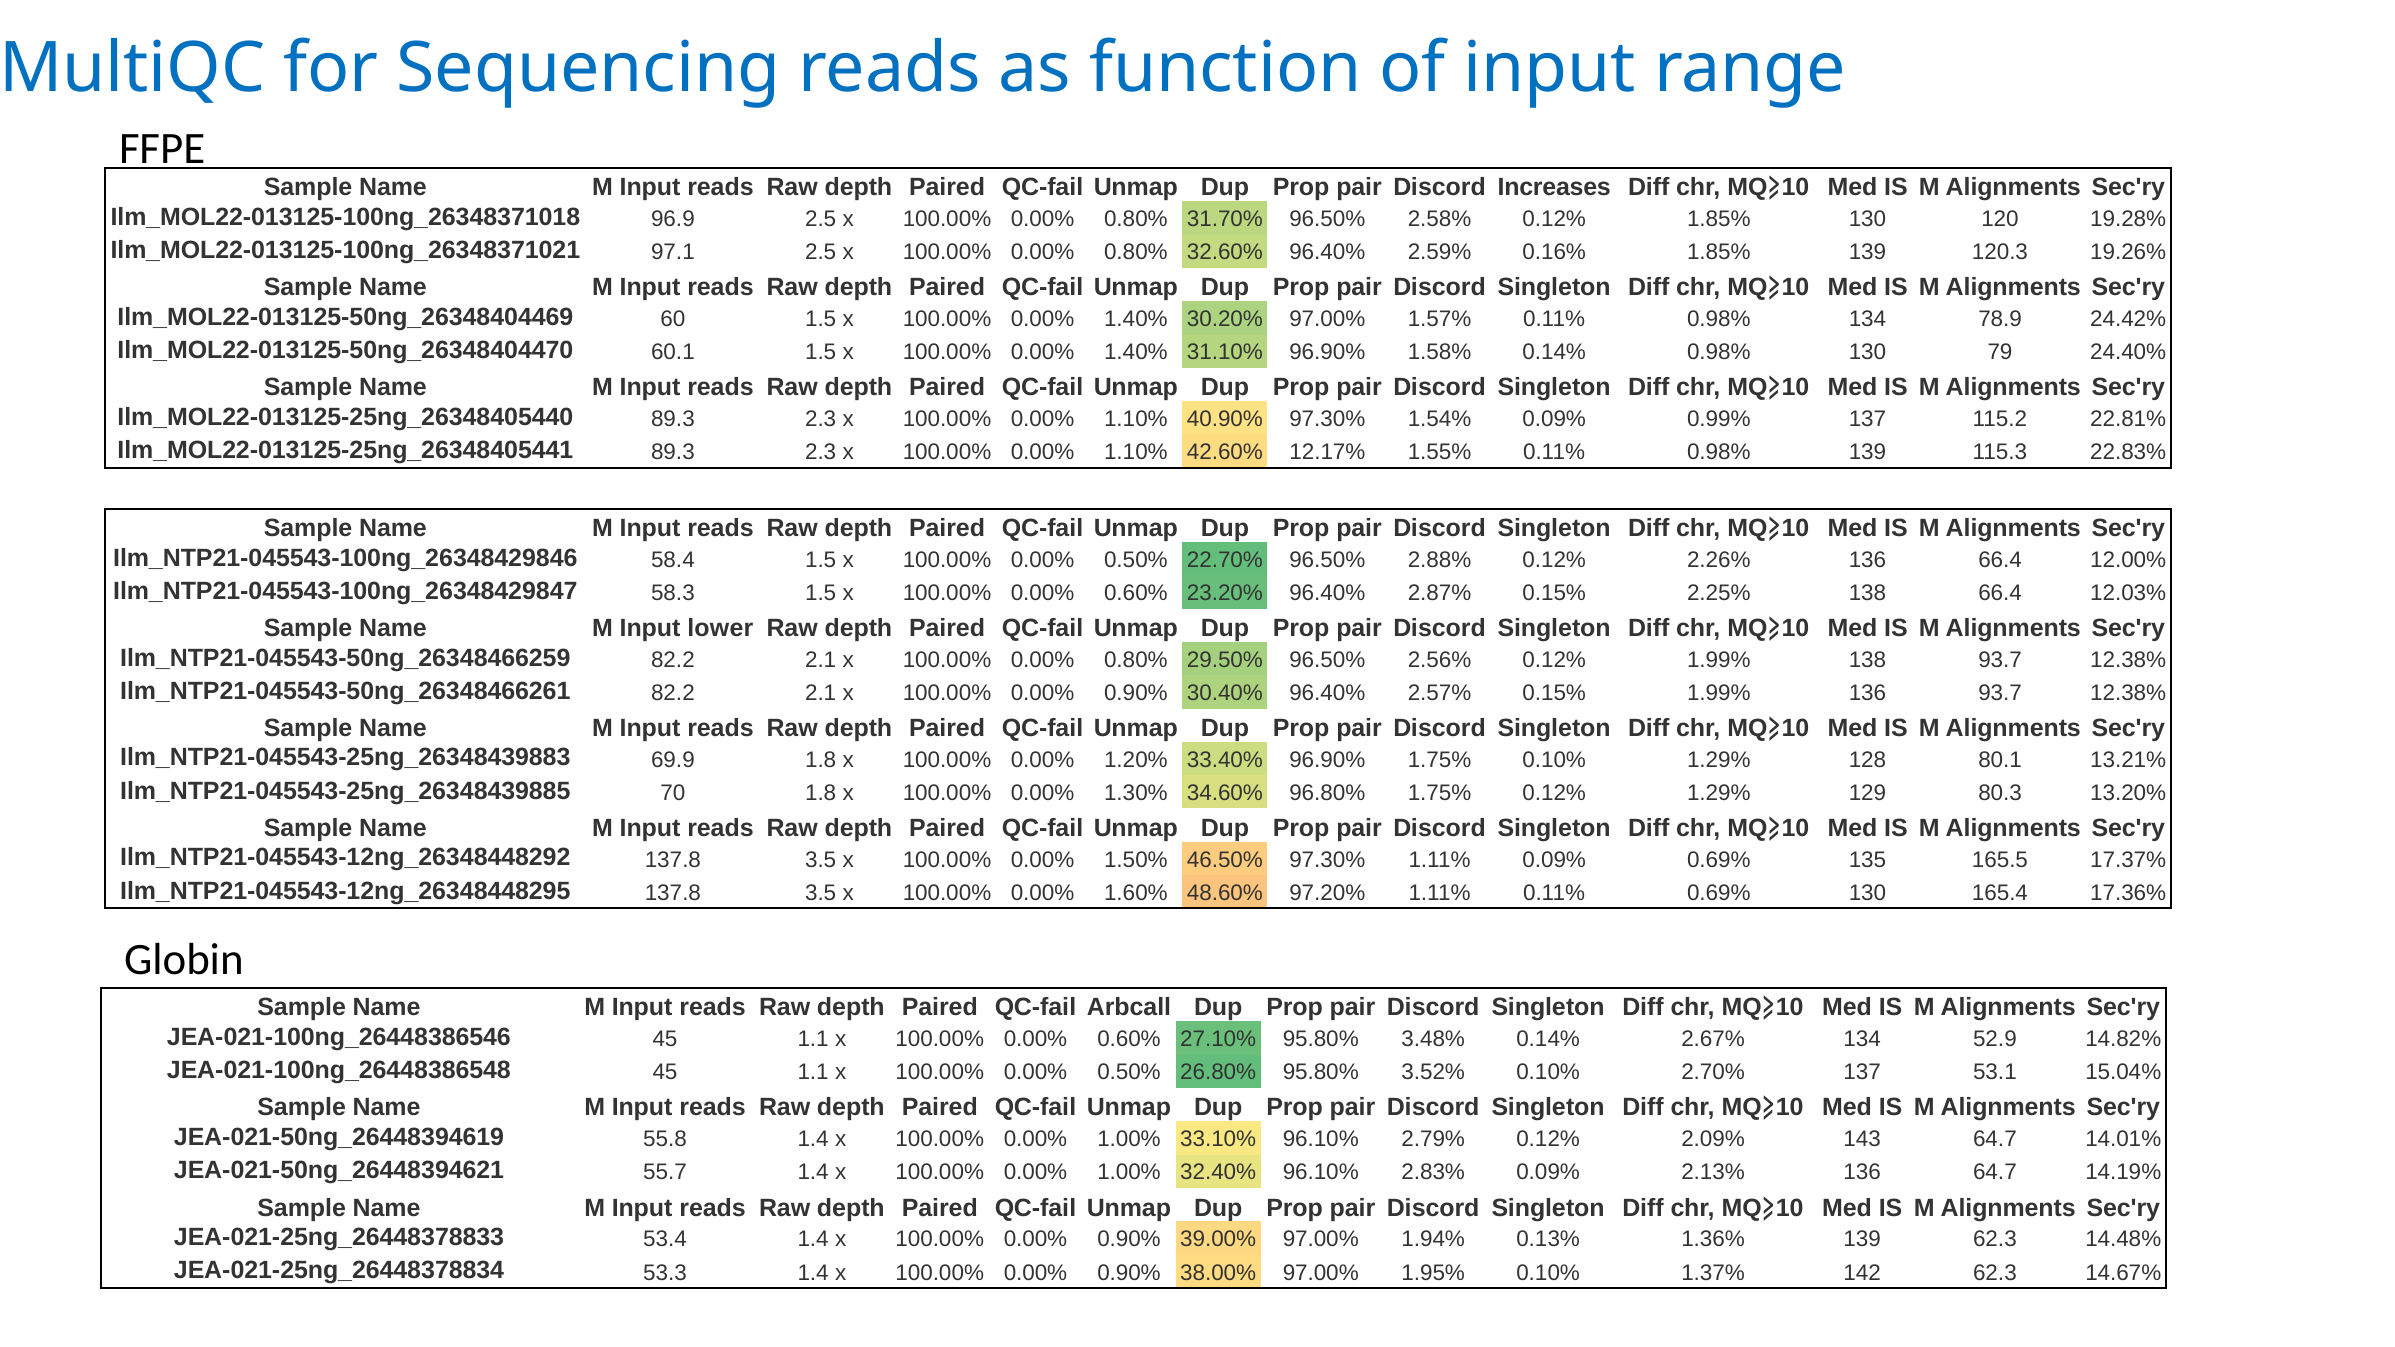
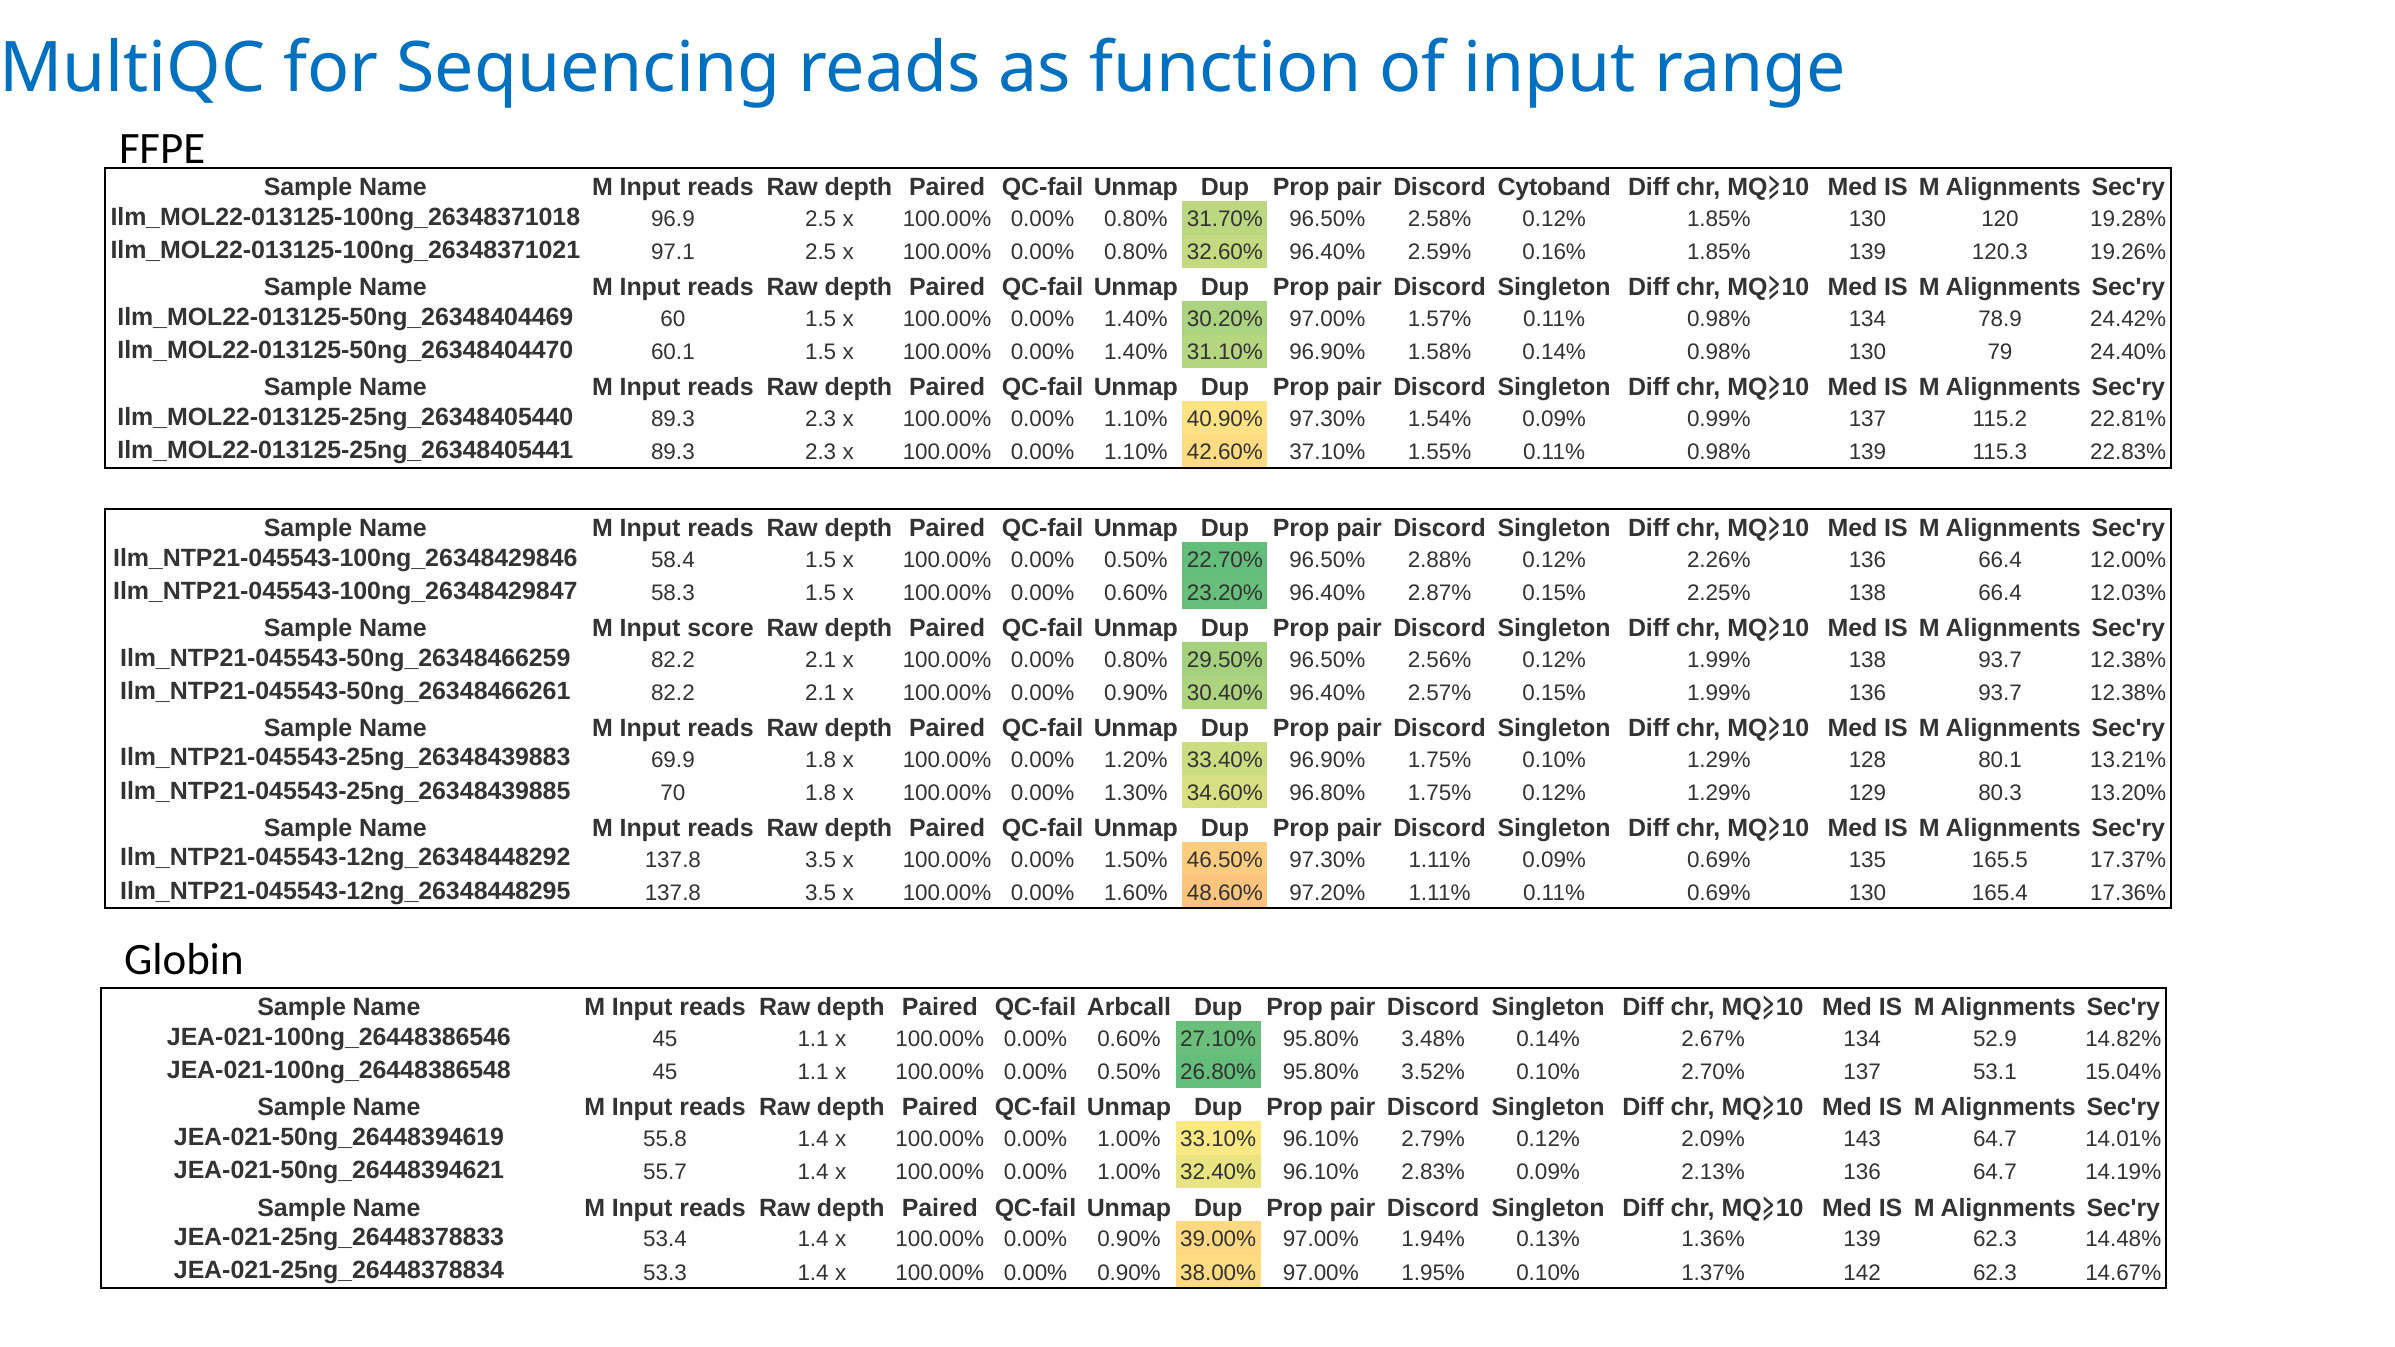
Increases: Increases -> Cytoband (1554, 188)
12.17%: 12.17% -> 37.10% (1327, 452)
lower: lower -> score (721, 628)
